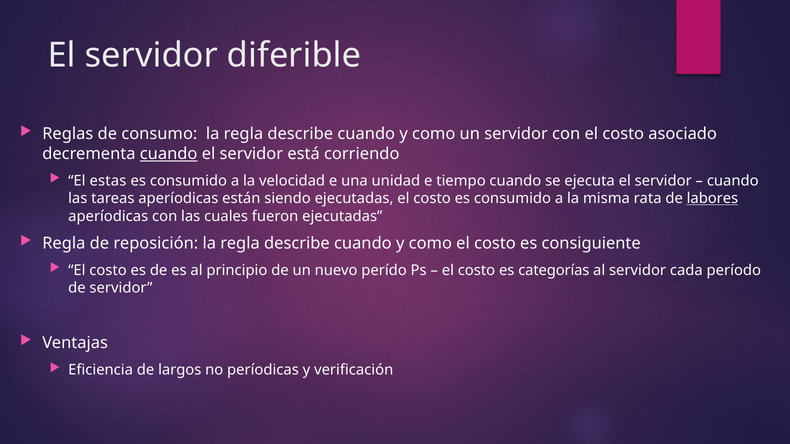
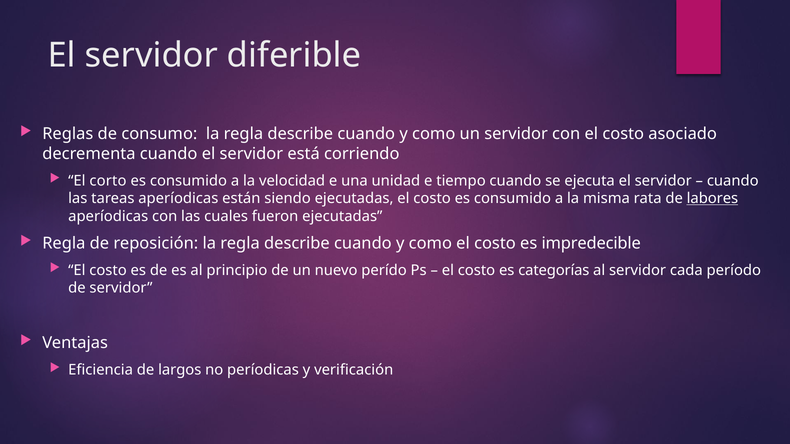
cuando underline: present -> none (169, 154)
estas: estas -> corto (108, 181)
consiguiente: consiguiente -> impredecible (591, 243)
